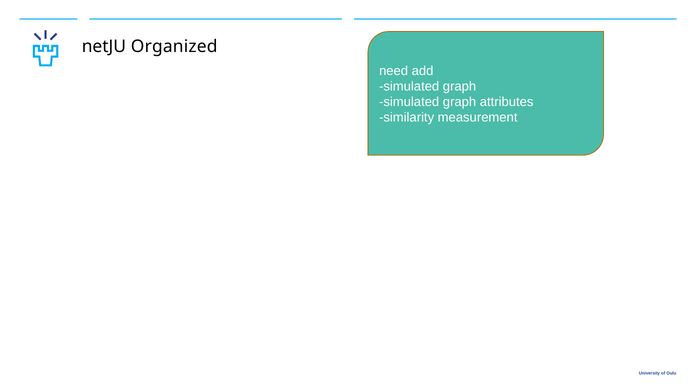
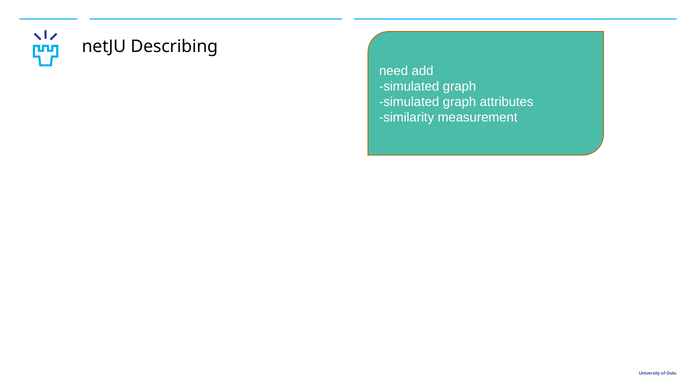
Organized: Organized -> Describing (174, 46)
